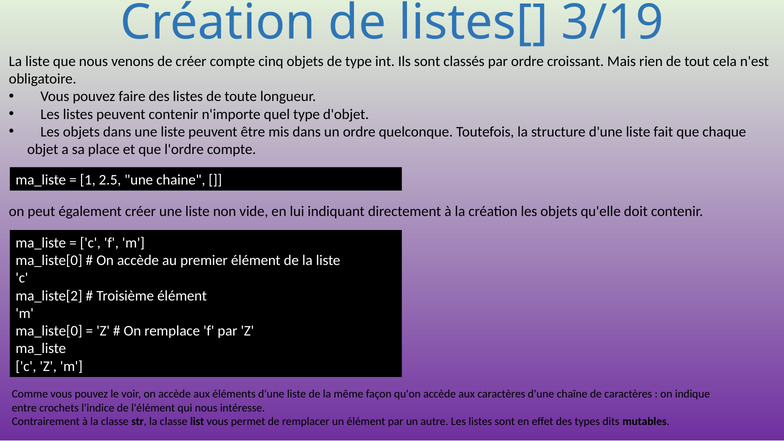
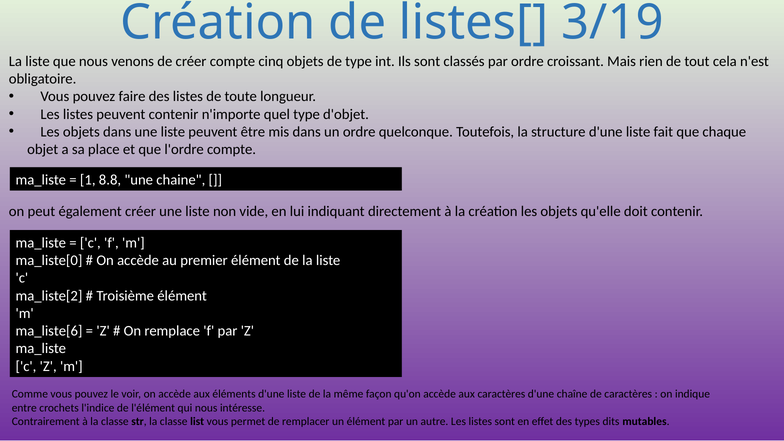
2.5: 2.5 -> 8.8 (110, 180)
ma_liste[0: ma_liste[0 -> ma_liste[6 (49, 331)
